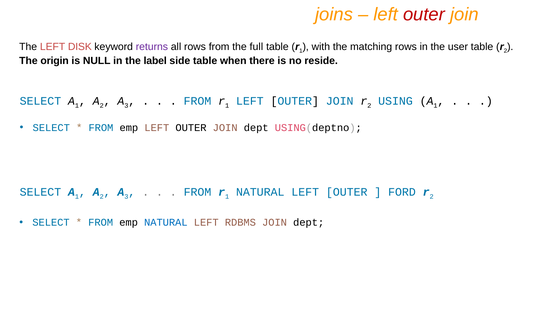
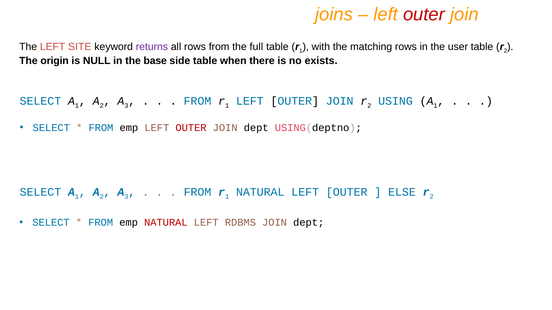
DISK: DISK -> SITE (80, 47)
label: label -> base (155, 61)
reside: reside -> exists (321, 61)
OUTER colour: black -> red (191, 128)
FORD: FORD -> ELSE (402, 192)
NATURAL colour: blue -> red (166, 223)
